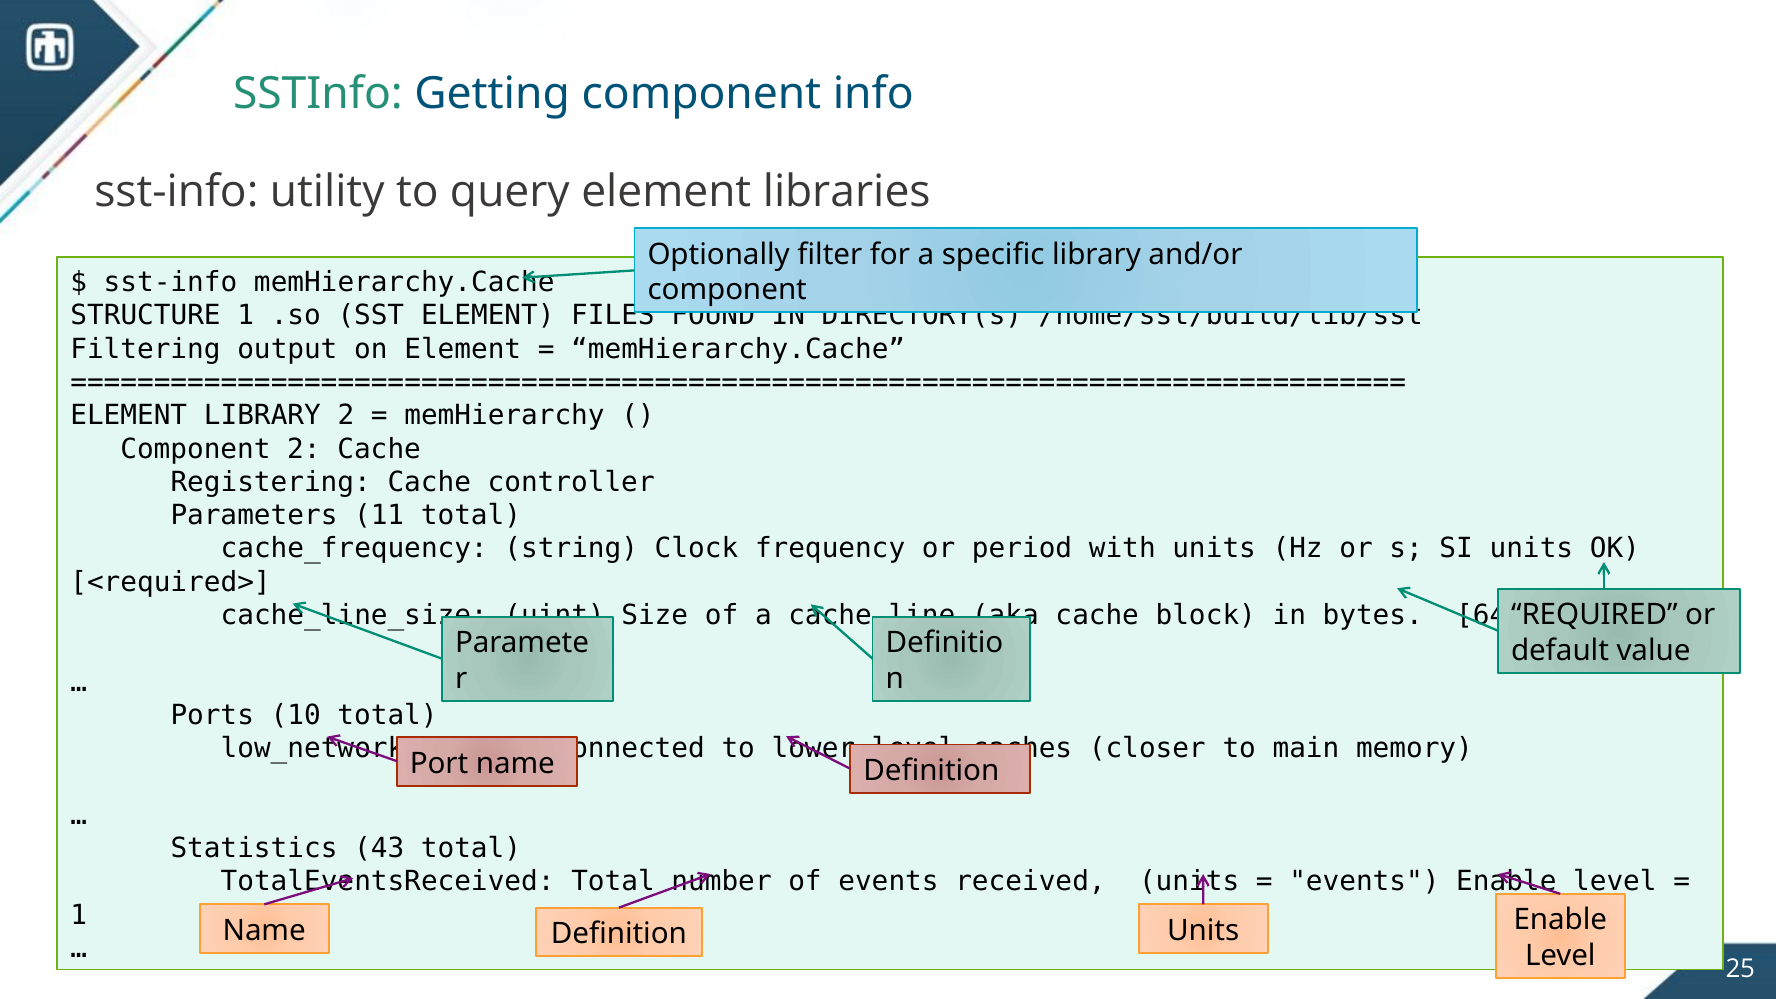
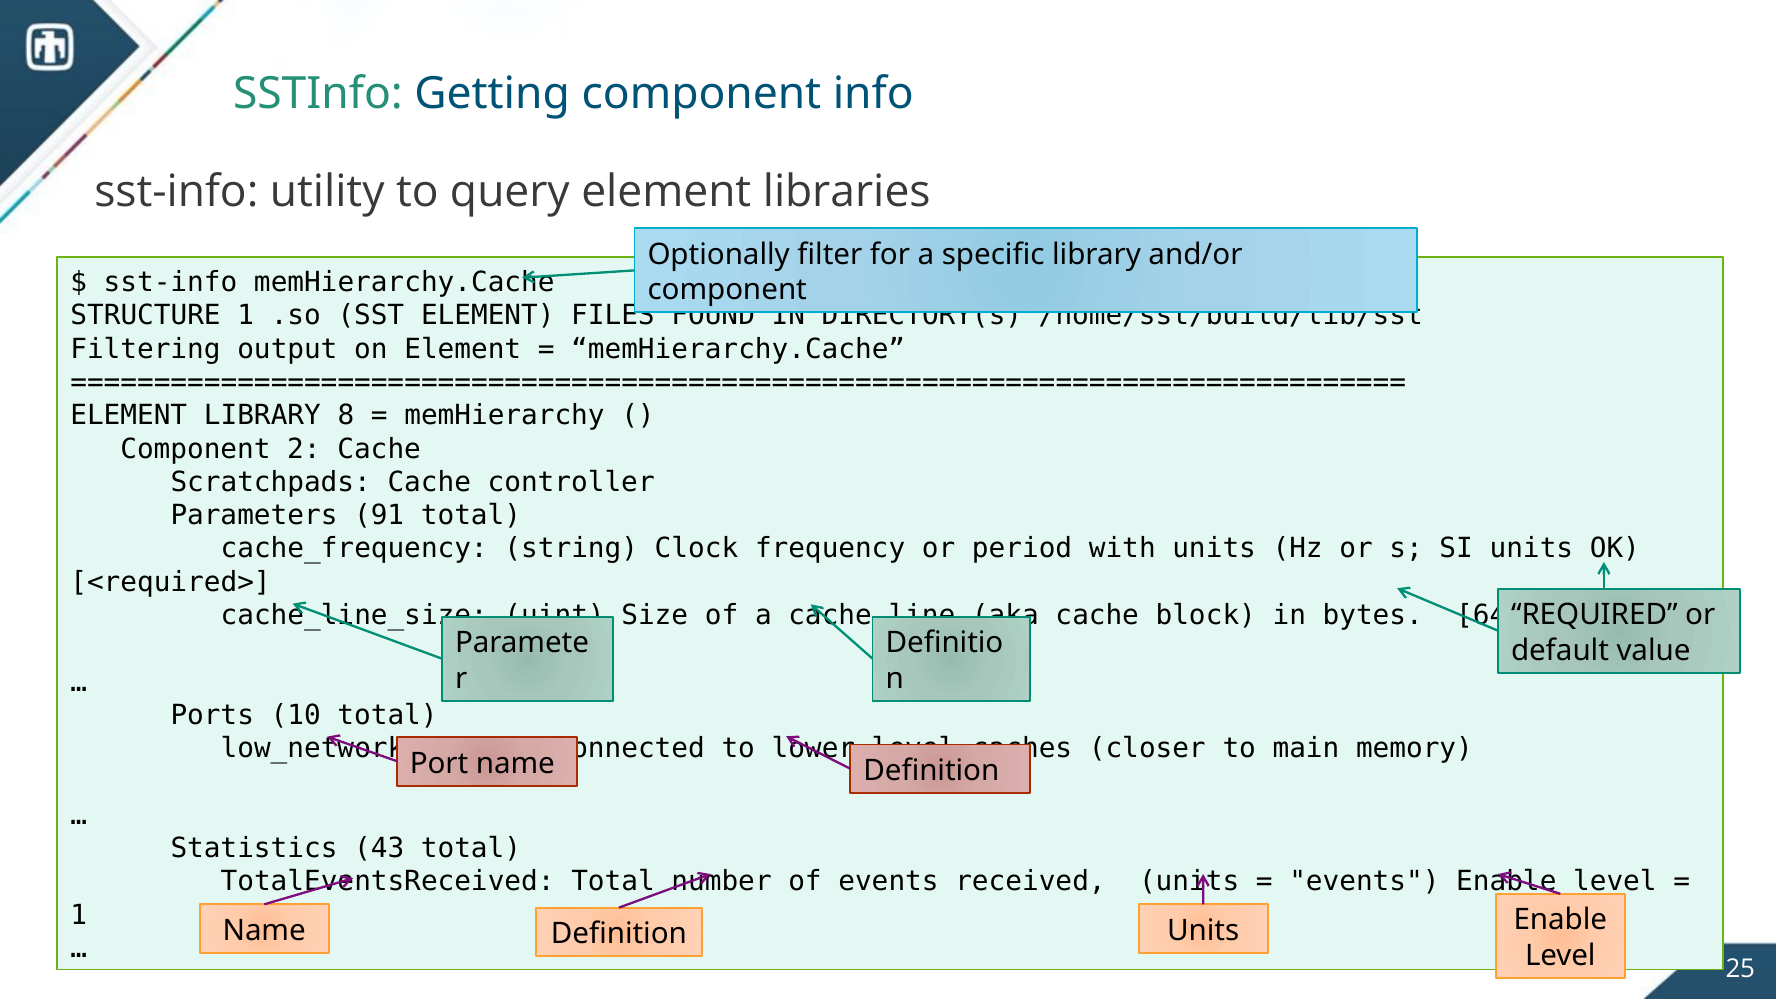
LIBRARY 2: 2 -> 8 (346, 416)
Registering: Registering -> Scratchpads (271, 482)
11: 11 -> 91 (379, 515)
